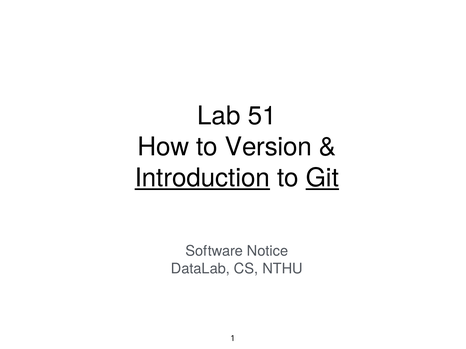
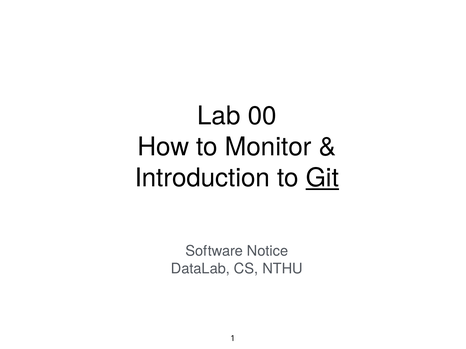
51: 51 -> 00 (262, 116)
Version: Version -> Monitor (268, 147)
Introduction underline: present -> none (202, 178)
